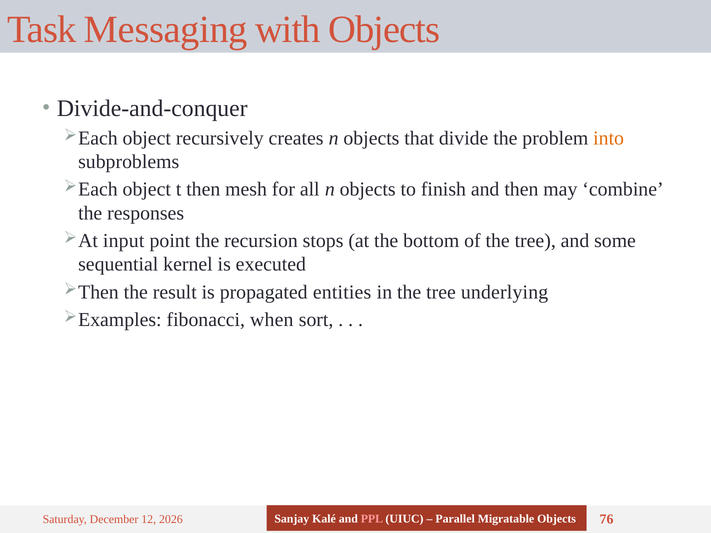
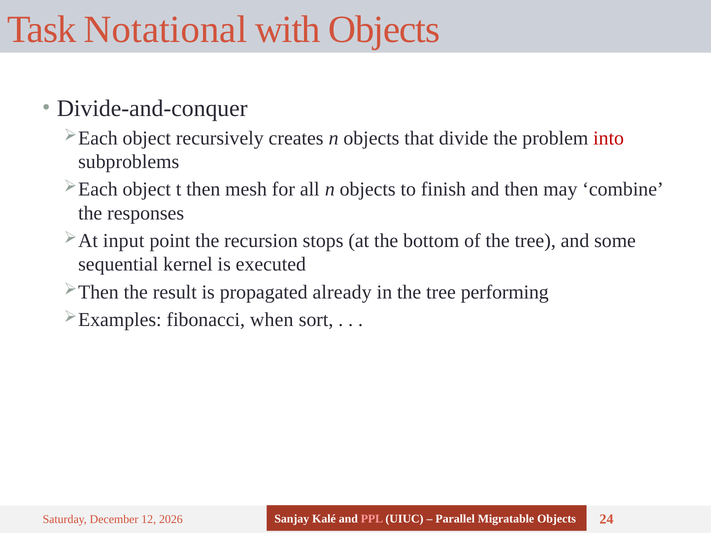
Messaging: Messaging -> Notational (166, 29)
into colour: orange -> red (609, 138)
entities: entities -> already (342, 292)
underlying: underlying -> performing (505, 292)
76: 76 -> 24 (607, 520)
